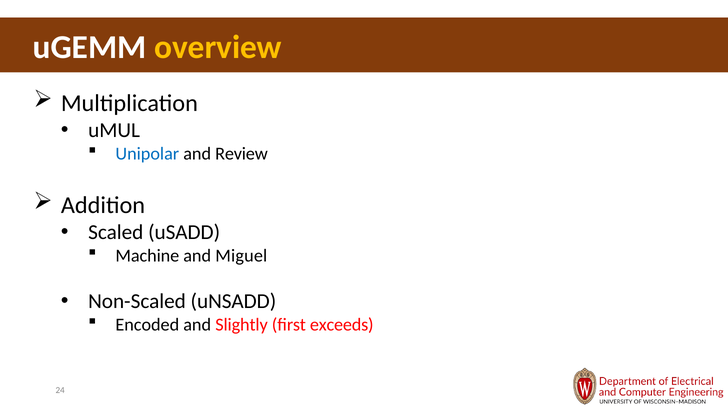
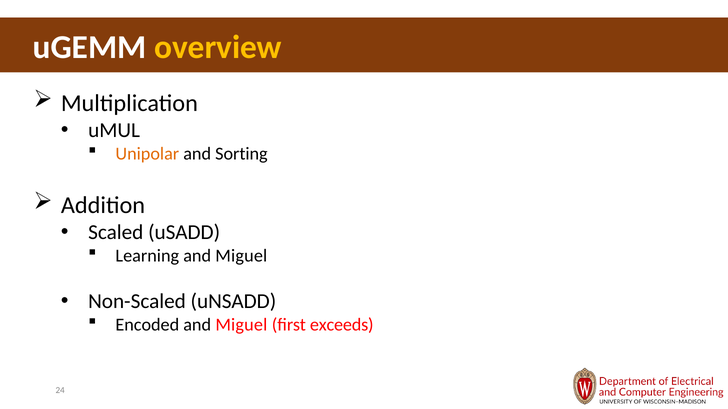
Unipolar colour: blue -> orange (147, 154)
Review: Review -> Sorting (241, 154)
Machine: Machine -> Learning (147, 256)
Slightly: Slightly -> Miguel (241, 325)
